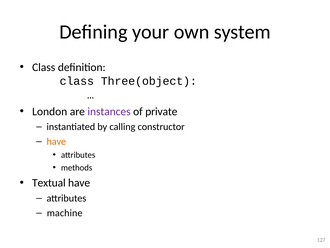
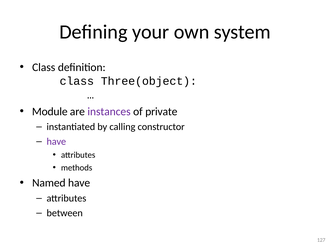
London: London -> Module (50, 111)
have colour: orange -> purple (56, 141)
Textual: Textual -> Named (49, 183)
machine: machine -> between (65, 213)
